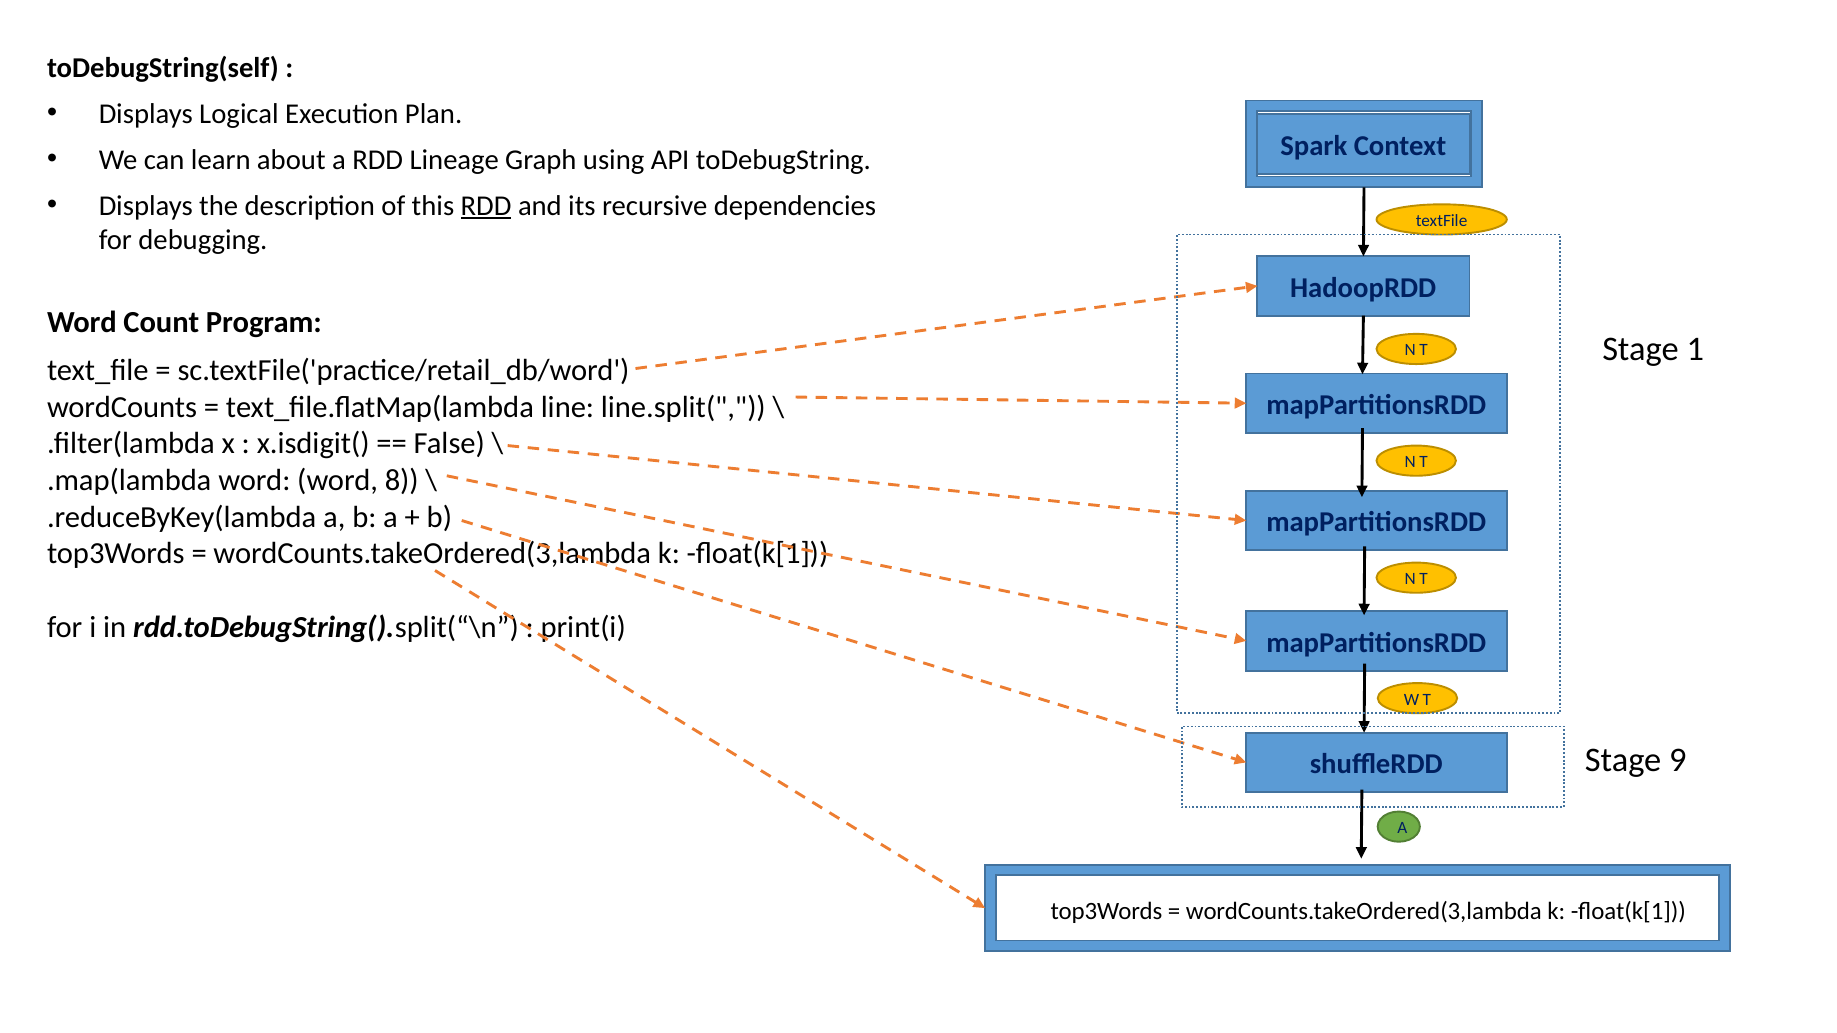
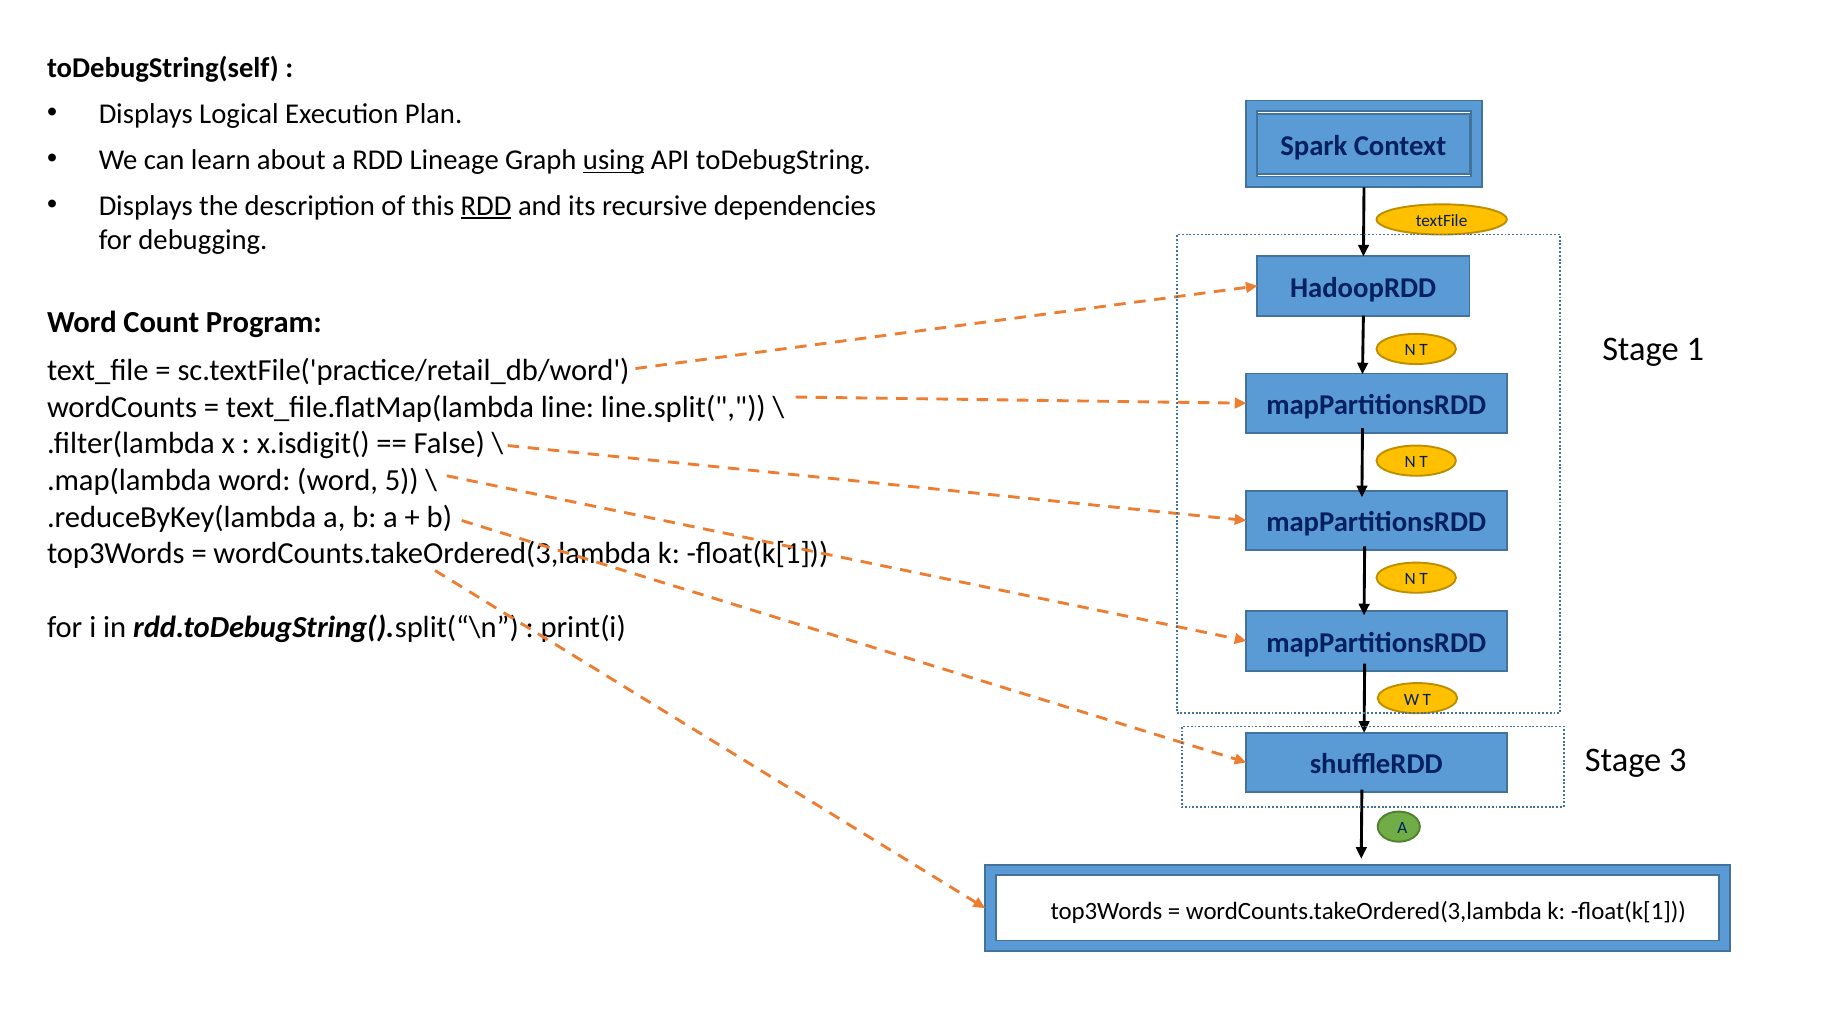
using underline: none -> present (614, 160)
8: 8 -> 5 (402, 481)
9: 9 -> 3 (1678, 761)
